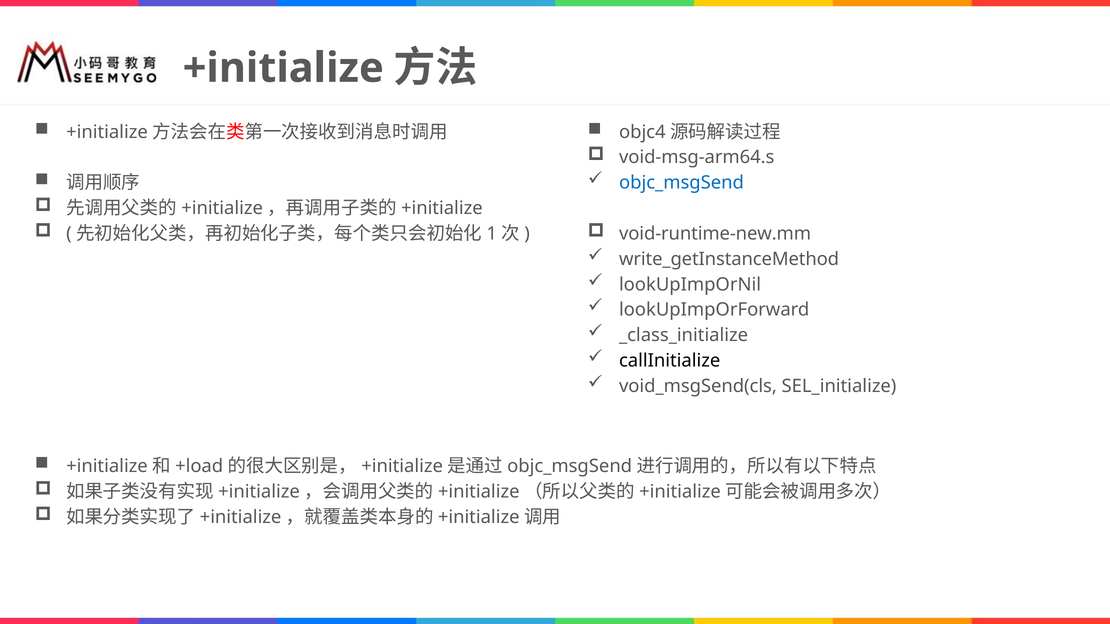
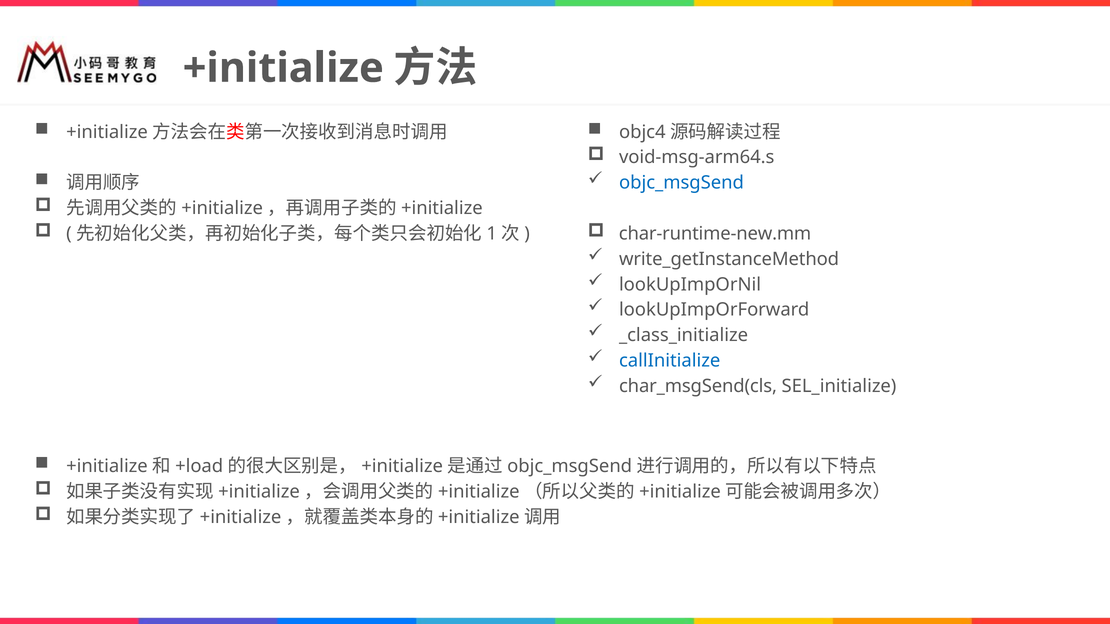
void-runtime-new.mm: void-runtime-new.mm -> char-runtime-new.mm (715, 234)
callInitialize colour: black -> blue (670, 361)
void_msgSend(cls: void_msgSend(cls -> char_msgSend(cls (698, 386)
